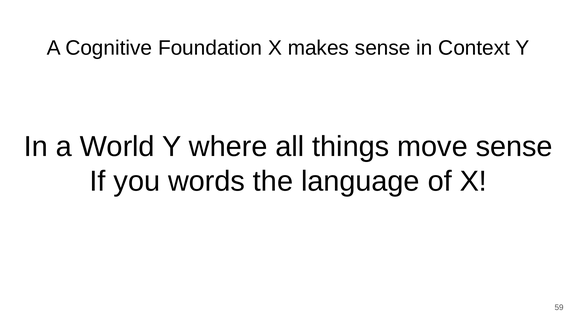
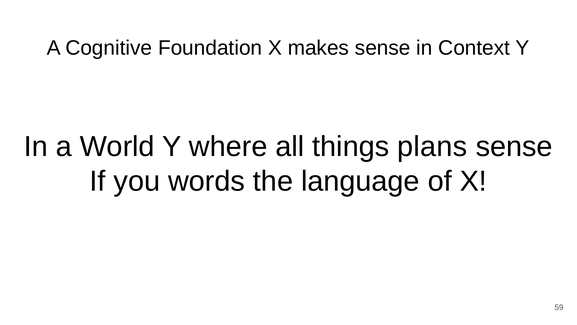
move: move -> plans (432, 147)
